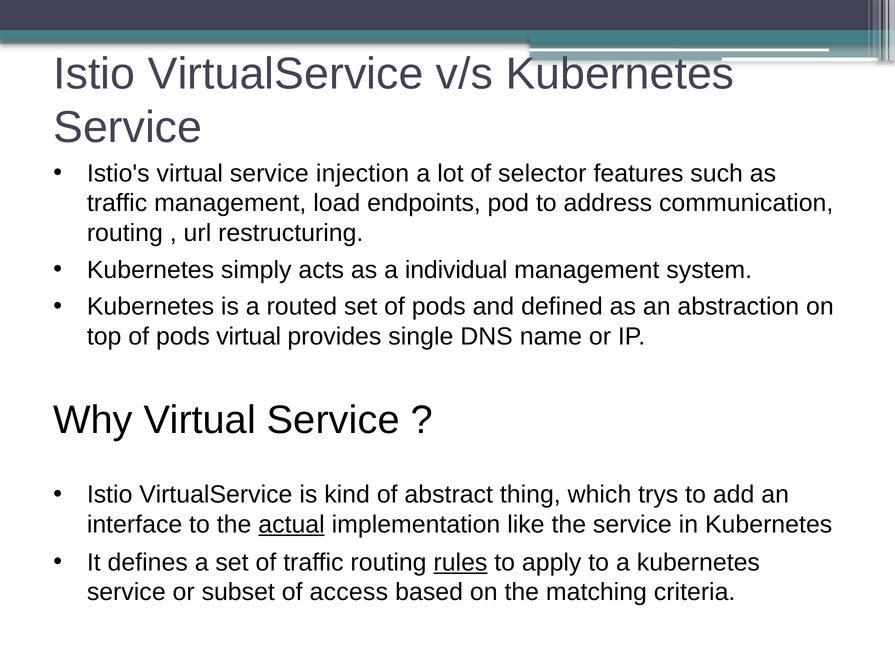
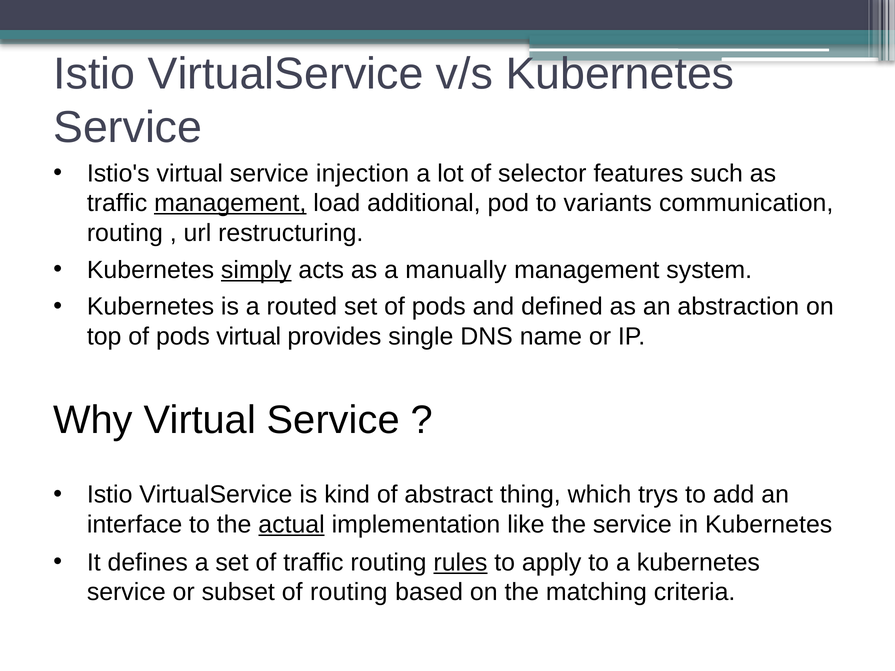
management underline: none -> present (230, 203)
endpoints: endpoints -> additional (424, 203)
address: address -> variants (608, 203)
simply underline: none -> present (256, 270)
individual: individual -> manually (456, 270)
of access: access -> routing (349, 592)
